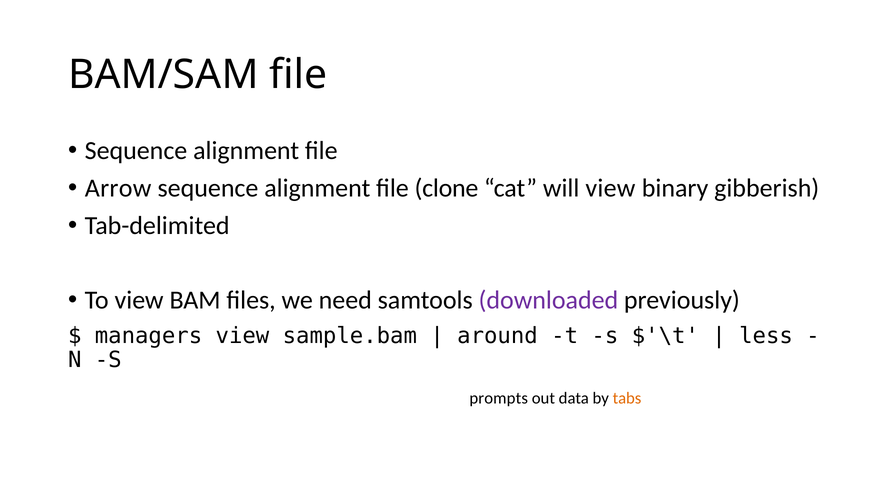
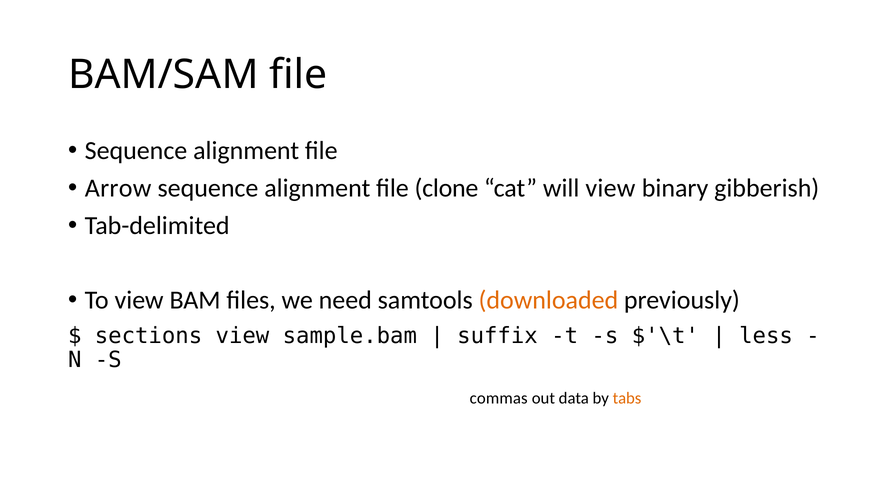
downloaded colour: purple -> orange (548, 300)
managers: managers -> sections (148, 336)
around: around -> suffix (497, 336)
prompts: prompts -> commas (499, 398)
